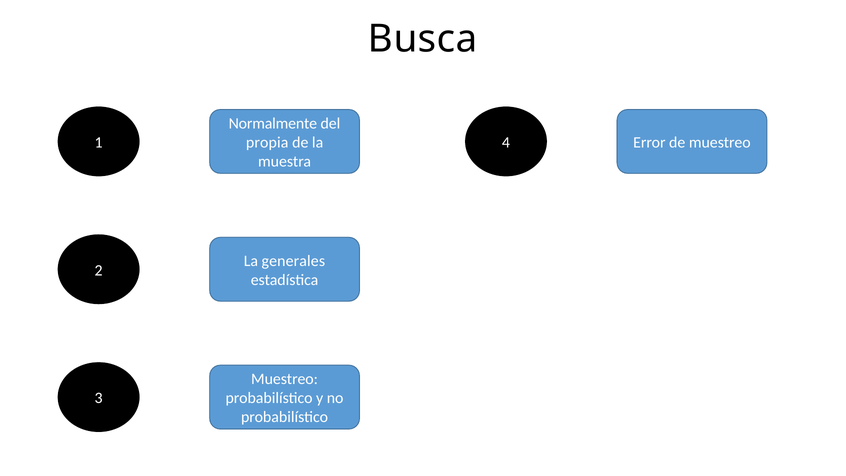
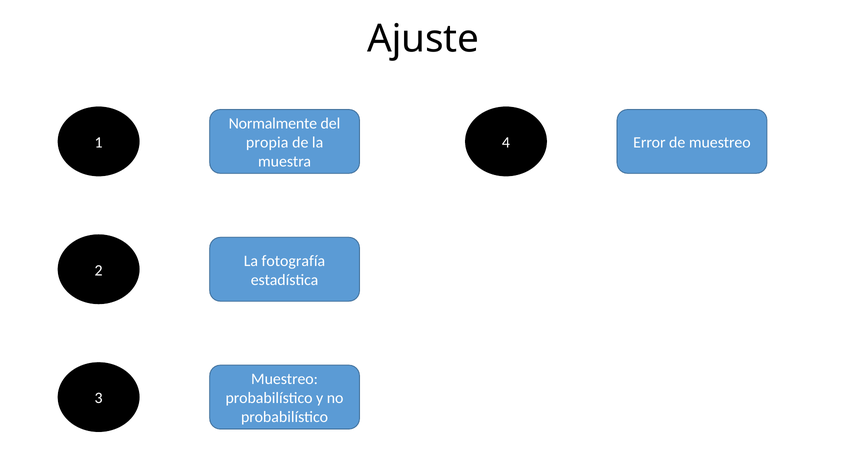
Busca: Busca -> Ajuste (423, 39)
generales: generales -> fotografía (293, 261)
